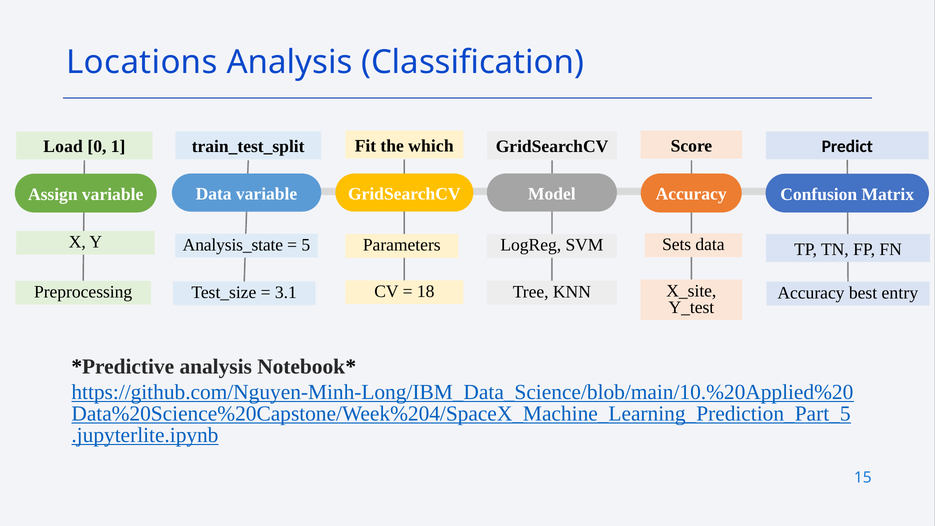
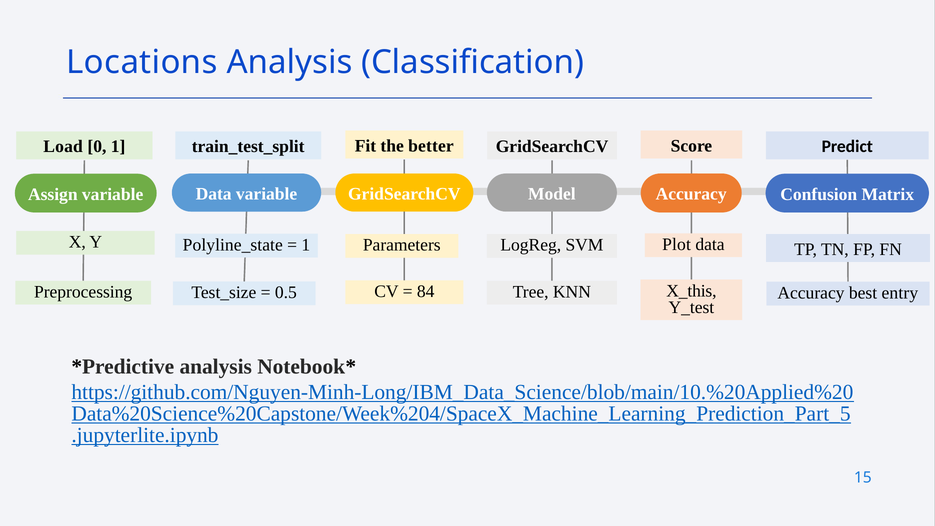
which: which -> better (431, 146)
Sets: Sets -> Plot (677, 244)
Analysis_state: Analysis_state -> Polyline_state (233, 245)
5: 5 -> 1 (306, 245)
X_site: X_site -> X_this (691, 291)
18: 18 -> 84 (426, 291)
3.1: 3.1 -> 0.5 (286, 293)
